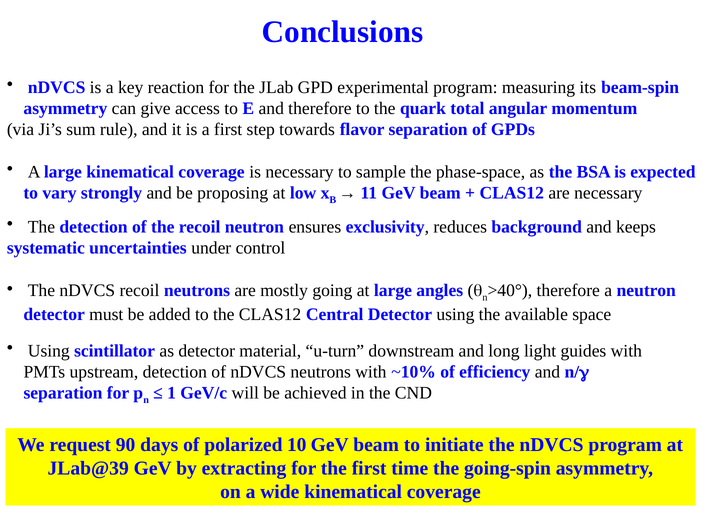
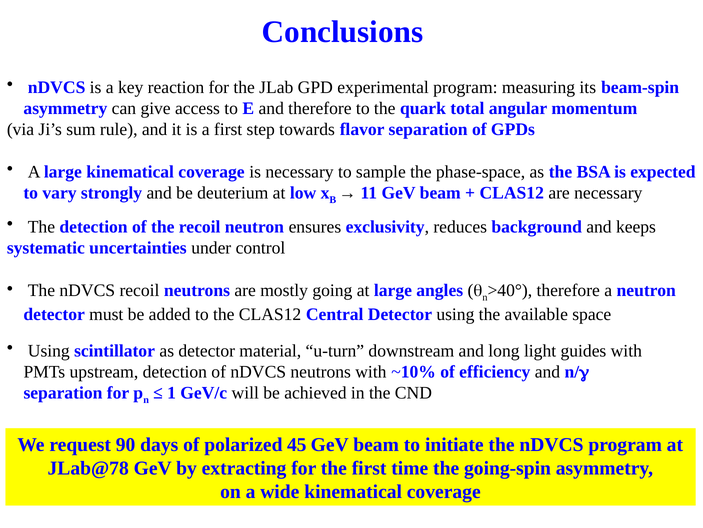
proposing: proposing -> deuterium (233, 193)
10: 10 -> 45 (297, 444)
JLab@39: JLab@39 -> JLab@78 (88, 468)
